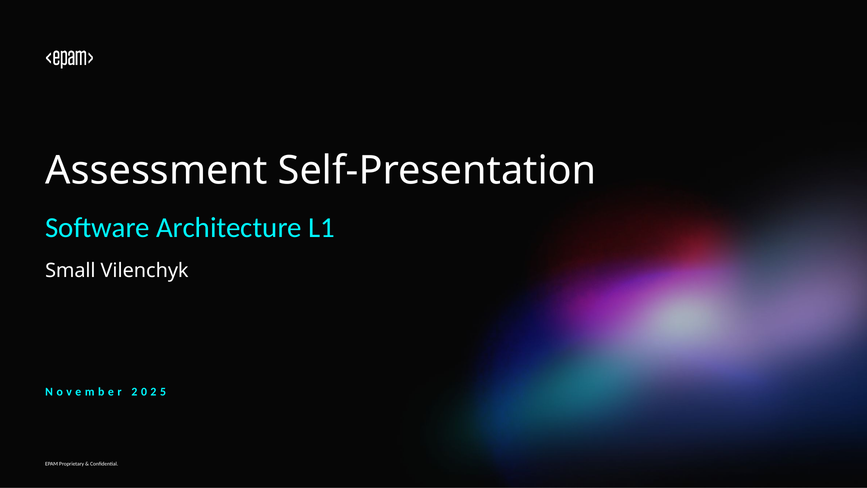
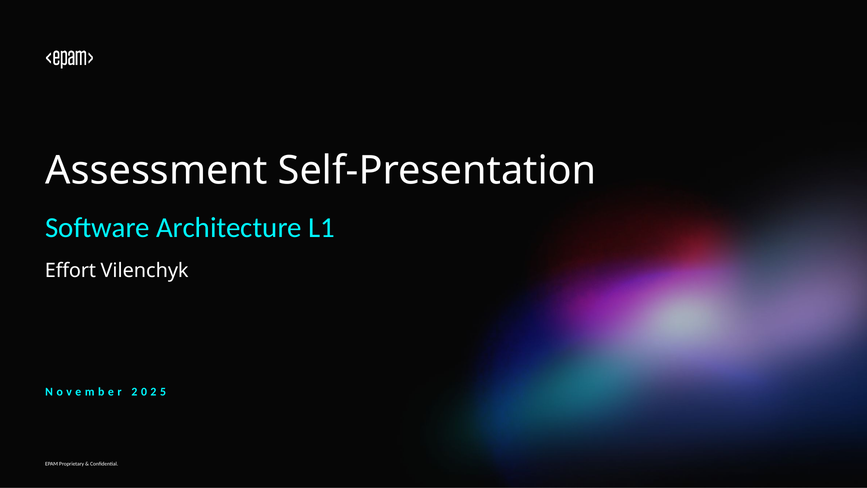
Small: Small -> Effort (70, 270)
